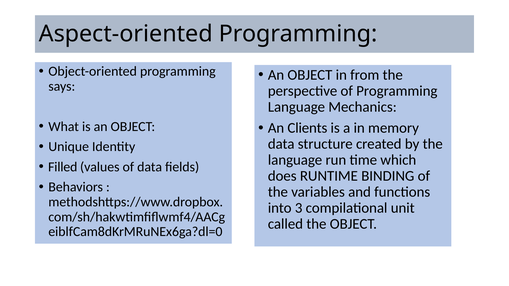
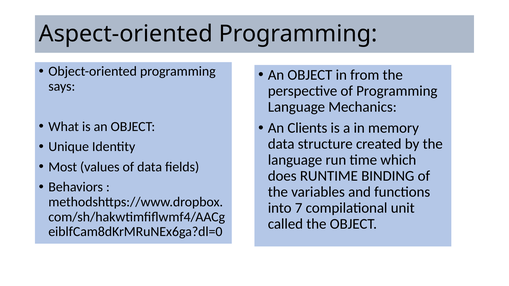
Filled: Filled -> Most (63, 167)
3: 3 -> 7 (299, 208)
